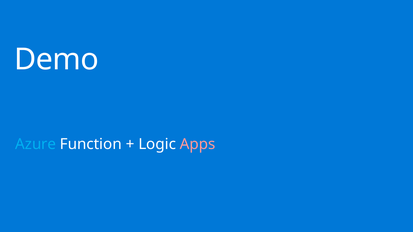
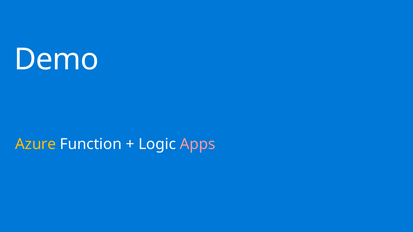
Azure colour: light blue -> yellow (36, 144)
